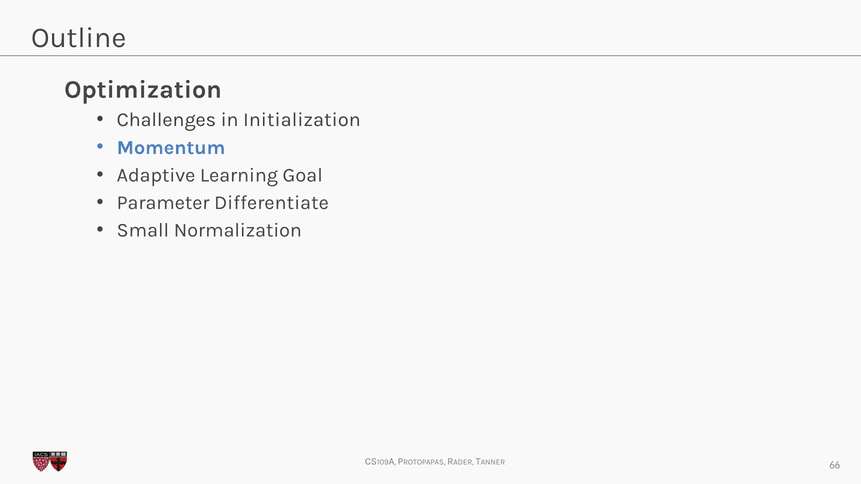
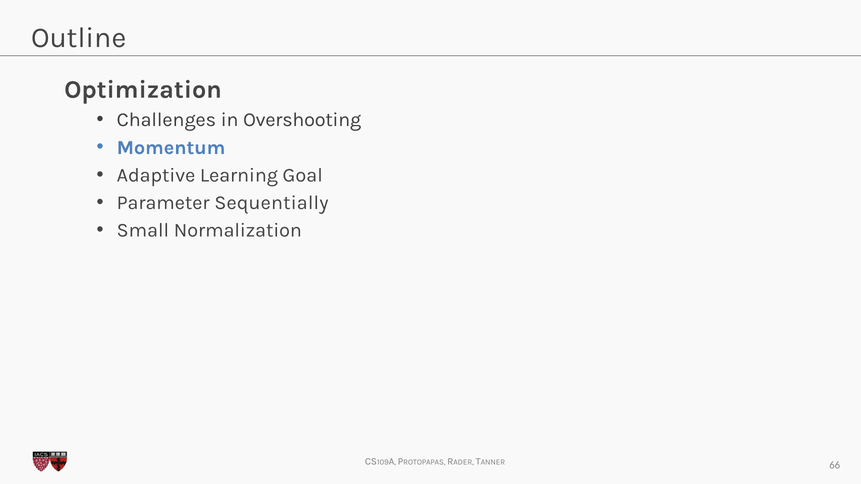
Initialization: Initialization -> Overshooting (302, 120)
Differentiate: Differentiate -> Sequentially (271, 203)
